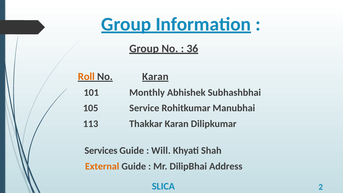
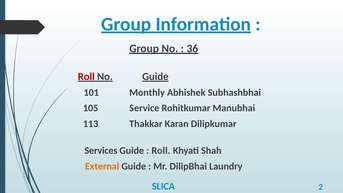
Roll colour: orange -> red (86, 77)
No Karan: Karan -> Guide (155, 77)
Will: Will -> Roll (161, 151)
Address: Address -> Laundry (226, 166)
